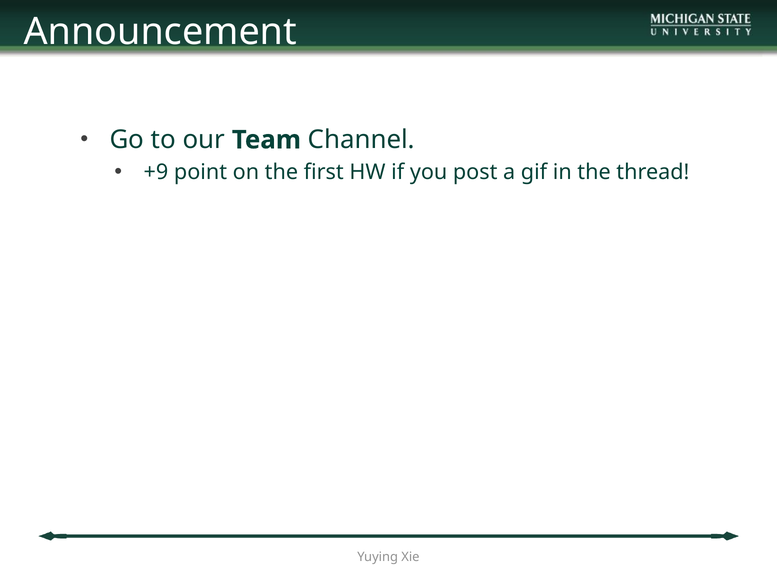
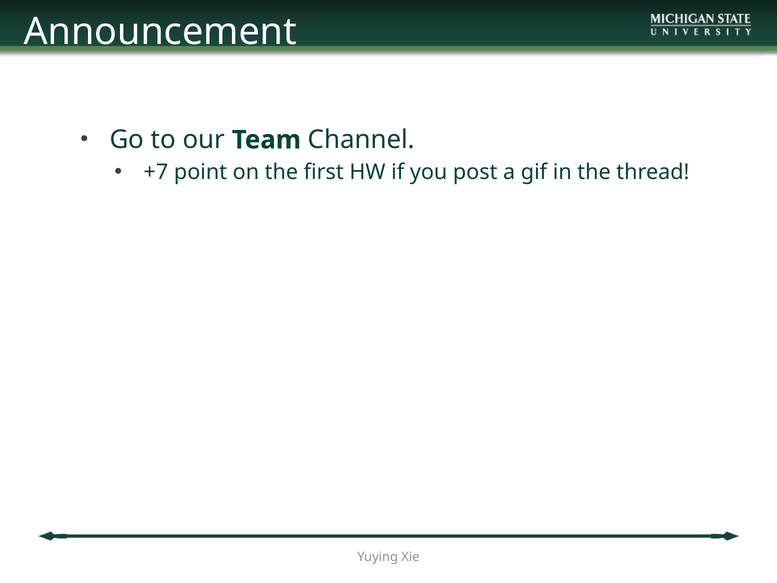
+9: +9 -> +7 (156, 172)
